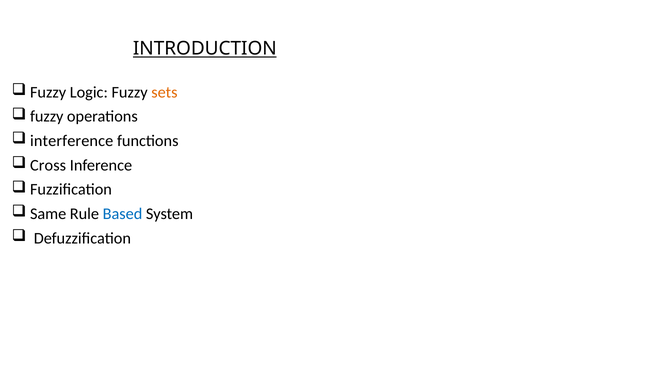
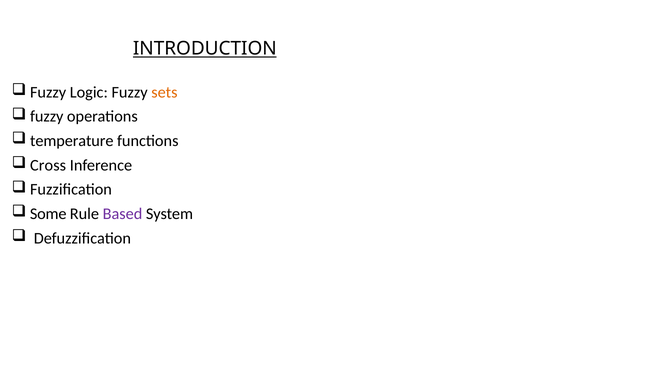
interference: interference -> temperature (72, 141)
Same: Same -> Some (48, 214)
Based colour: blue -> purple (123, 214)
